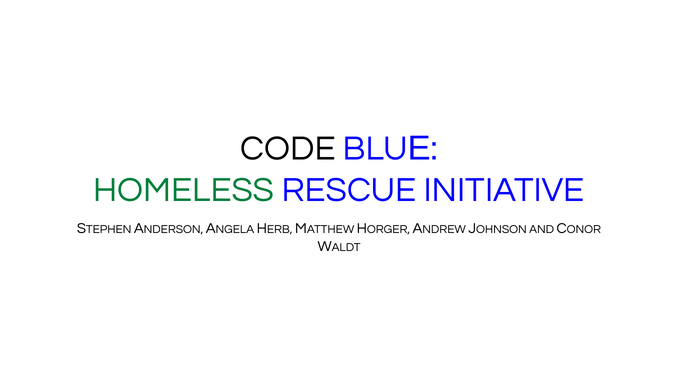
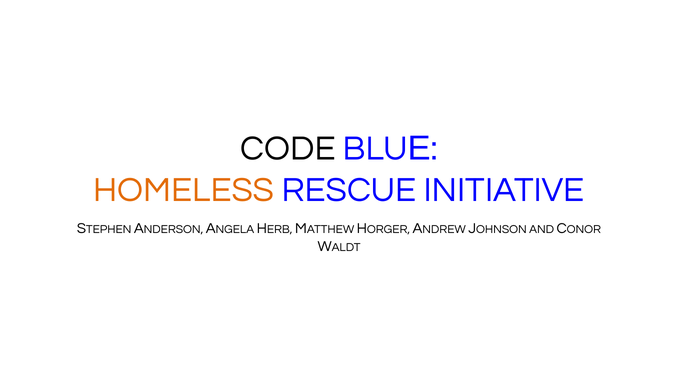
HOMELESS colour: green -> orange (184, 190)
